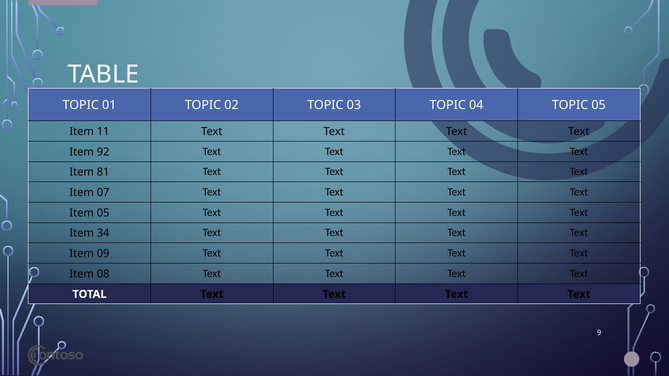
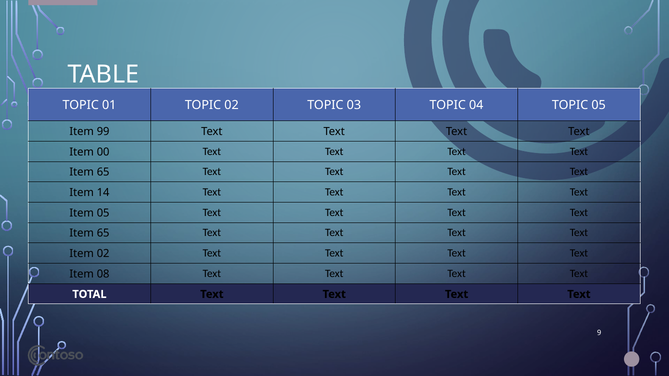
11: 11 -> 99 (103, 132)
92: 92 -> 00 (103, 152)
81: 81 -> 65 (103, 172)
07: 07 -> 14 (103, 193)
34: 34 -> 65 (103, 233)
Item 09: 09 -> 02 (103, 254)
